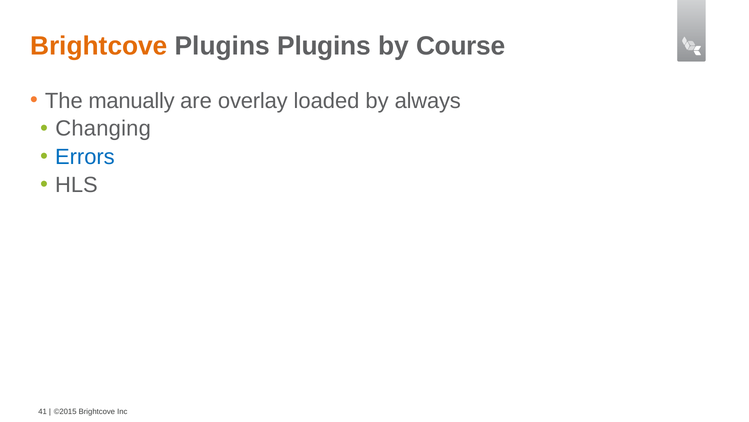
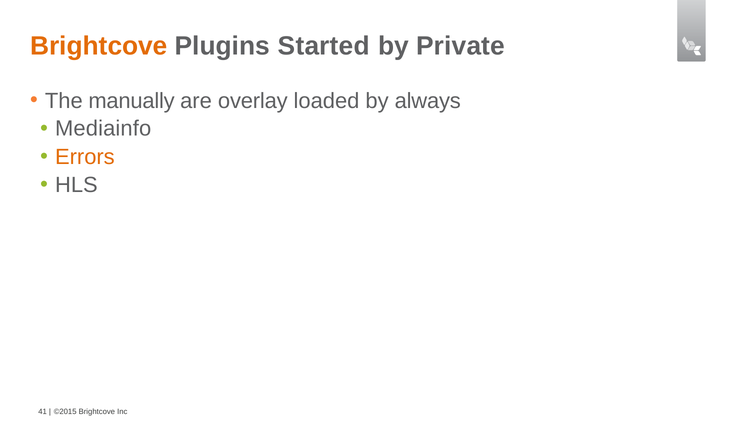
Plugins Plugins: Plugins -> Started (324, 46)
Course: Course -> Private (461, 46)
Changing: Changing -> Mediainfo (103, 128)
Errors colour: blue -> orange (85, 157)
